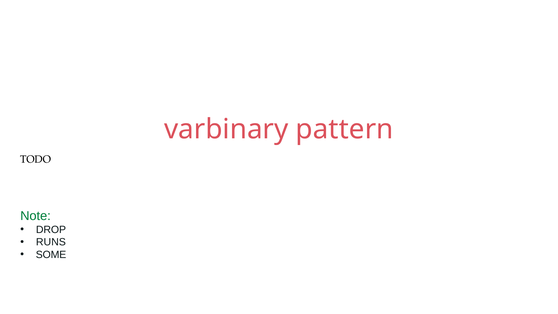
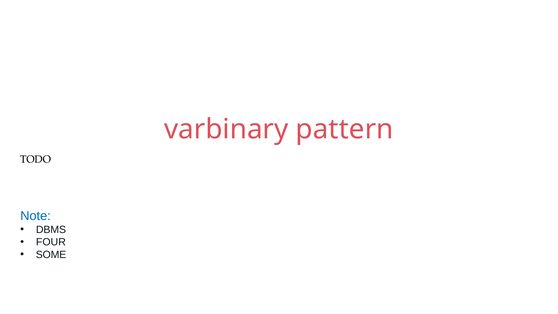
Note colour: green -> blue (36, 216)
DROP: DROP -> DBMS (51, 230)
RUNS: RUNS -> FOUR (51, 242)
